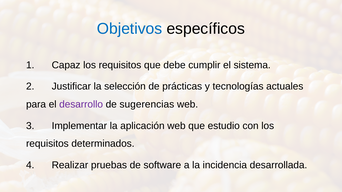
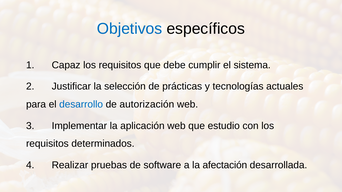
desarrollo colour: purple -> blue (81, 105)
sugerencias: sugerencias -> autorización (147, 105)
incidencia: incidencia -> afectación (225, 165)
